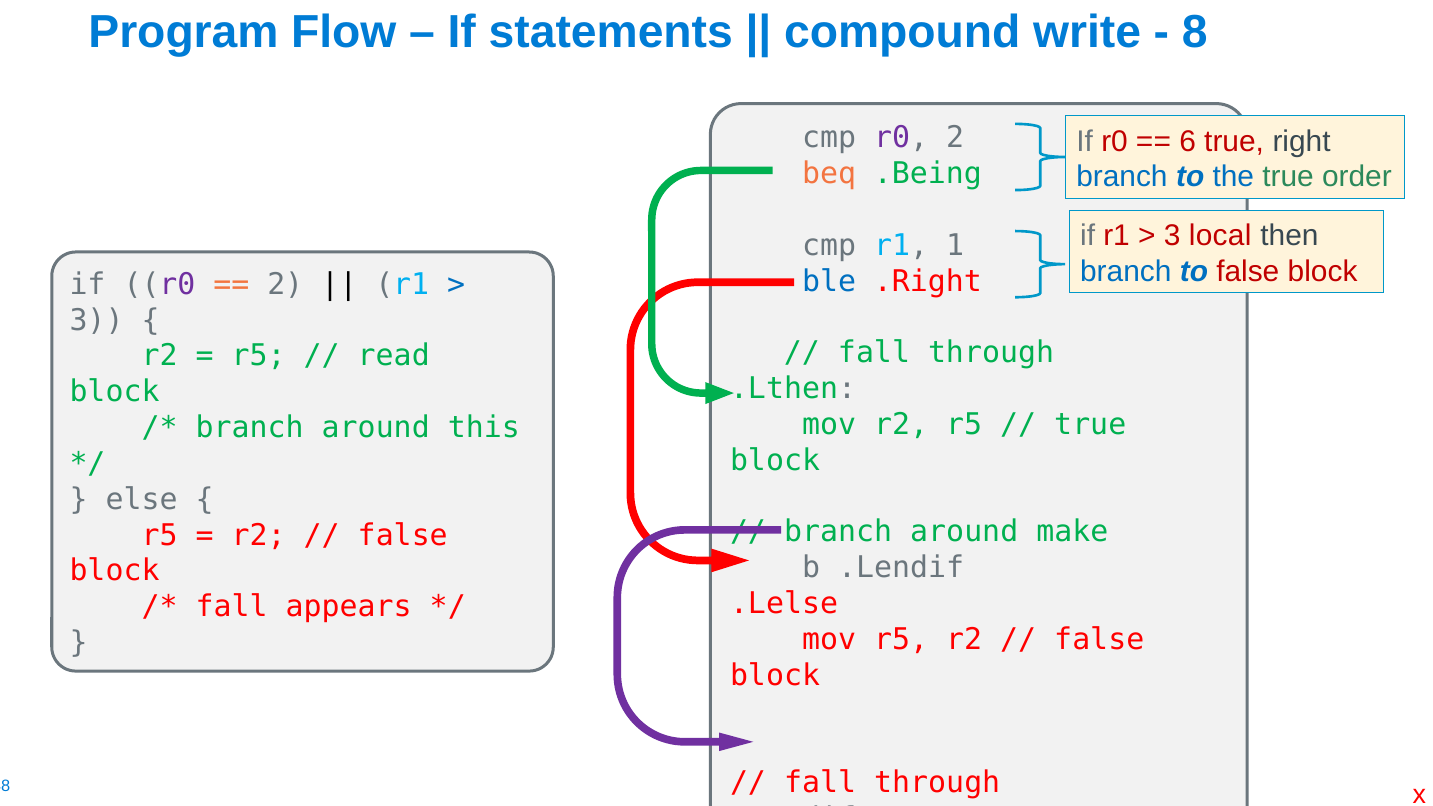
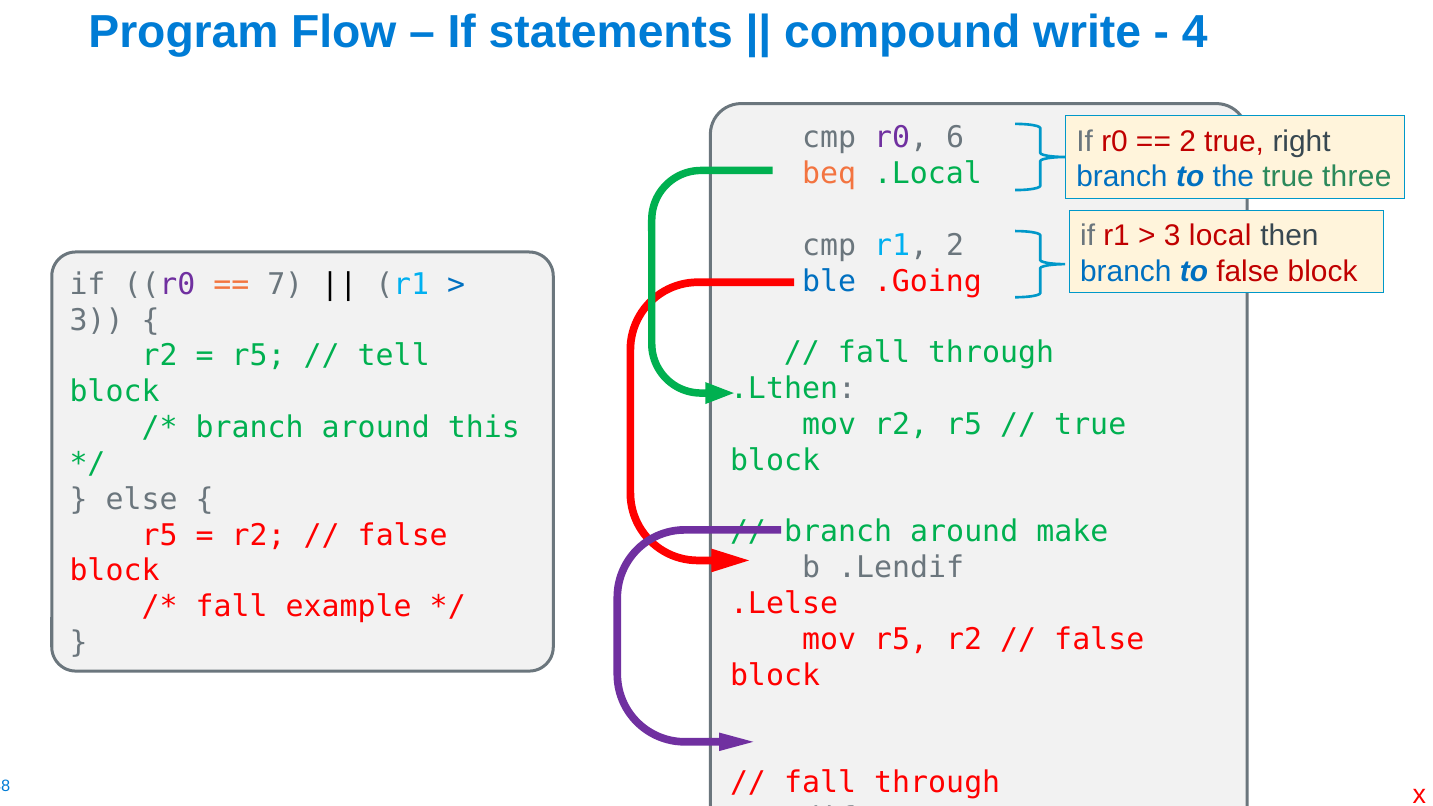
8: 8 -> 4 (1195, 32)
r0 2: 2 -> 6 (955, 138)
6: 6 -> 2 (1188, 141)
.Being: .Being -> .Local (928, 174)
order: order -> three (1357, 177)
r1 1: 1 -> 2 (955, 245)
.Right: .Right -> .Going (928, 281)
2: 2 -> 7 (285, 284)
read: read -> tell (394, 356)
appears: appears -> example (349, 607)
